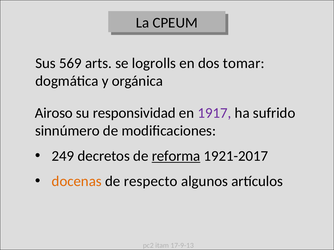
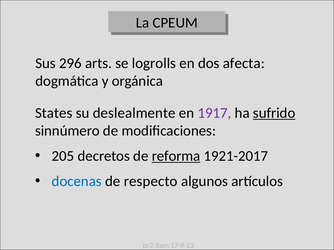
569: 569 -> 296 (70, 63)
tomar: tomar -> afecta (244, 63)
Airoso: Airoso -> States (54, 113)
responsividad: responsividad -> deslealmente (134, 113)
sufrido underline: none -> present (274, 113)
249: 249 -> 205 (63, 156)
docenas colour: orange -> blue (77, 182)
